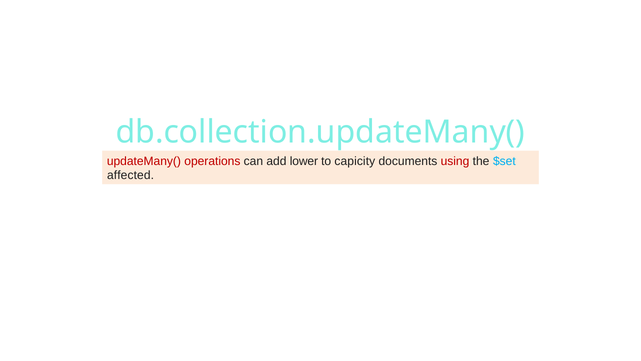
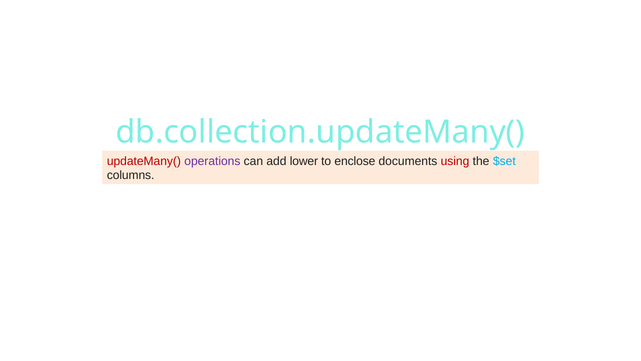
operations colour: red -> purple (212, 161)
capicity: capicity -> enclose (355, 161)
affected: affected -> columns (131, 175)
